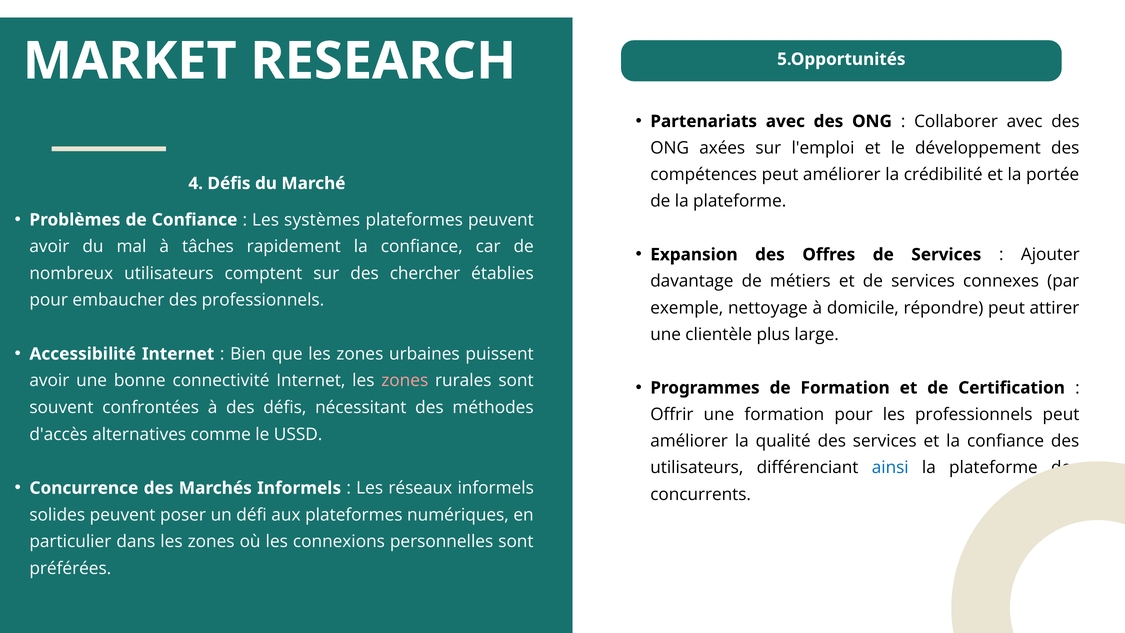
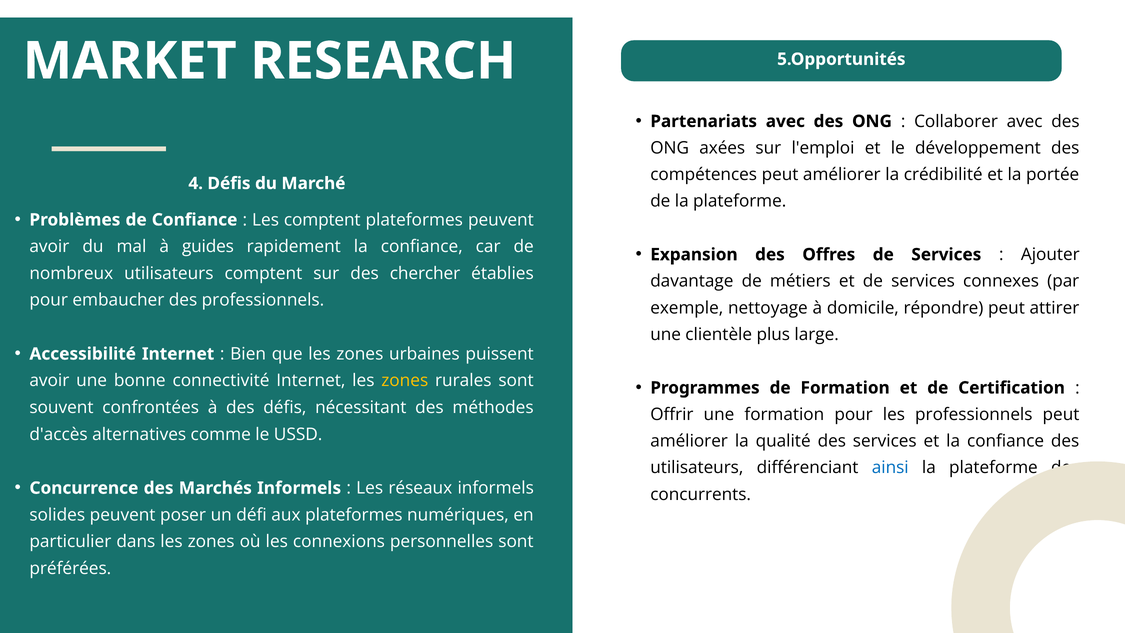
Les systèmes: systèmes -> comptent (322, 220)
tâches: tâches -> guides (208, 247)
zones colour: pink -> yellow (405, 381)
